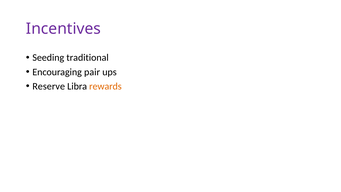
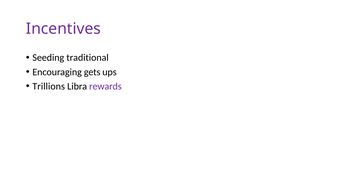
pair: pair -> gets (92, 72)
Reserve: Reserve -> Trillions (49, 86)
rewards colour: orange -> purple (105, 86)
